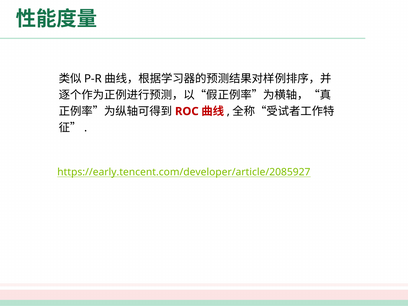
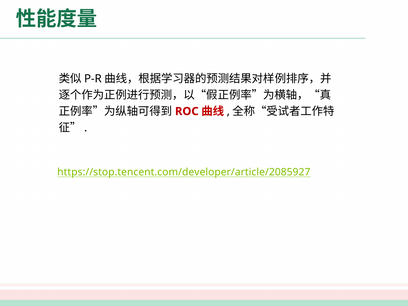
https://early.tencent.com/developer/article/2085927: https://early.tencent.com/developer/article/2085927 -> https://stop.tencent.com/developer/article/2085927 (184, 172)
